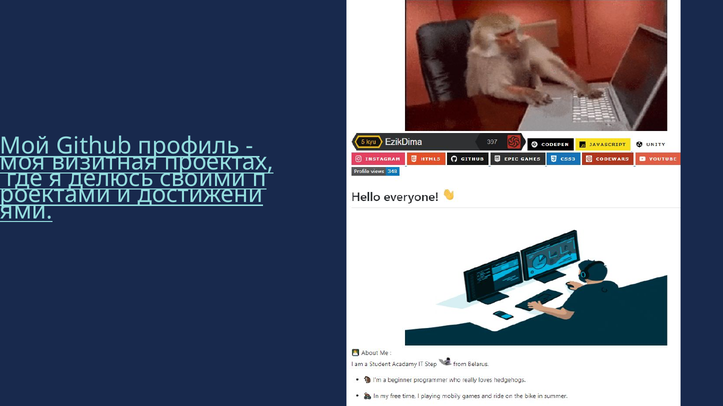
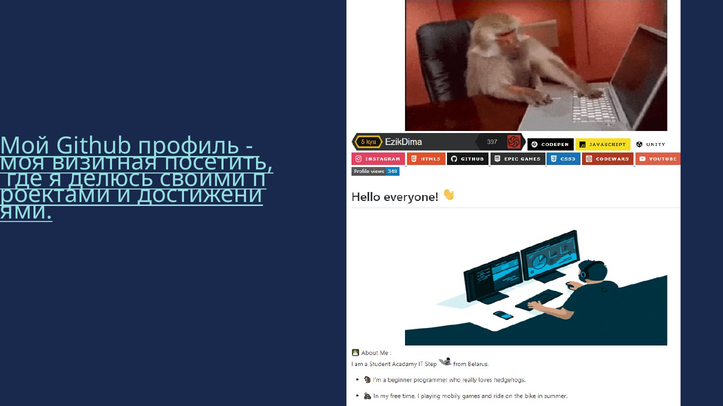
проектах: проектах -> посетить (219, 162)
